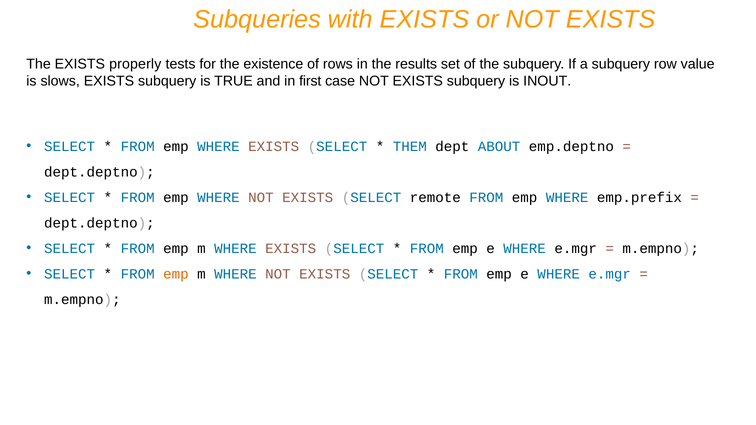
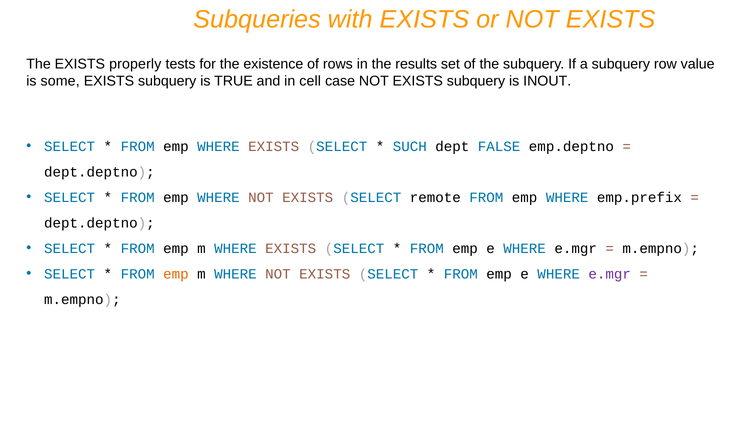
slows: slows -> some (60, 81)
first: first -> cell (310, 81)
THEM: THEM -> SUCH (410, 147)
ABOUT: ABOUT -> FALSE (499, 147)
e.mgr colour: blue -> purple (610, 274)
